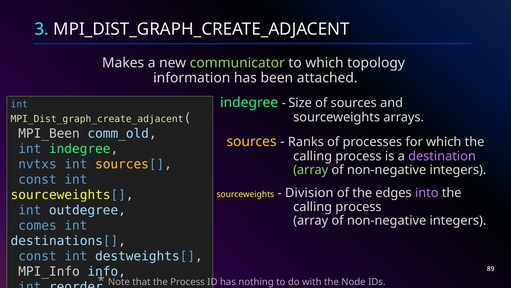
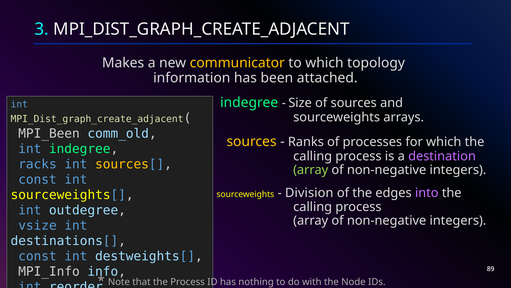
communicator colour: light green -> yellow (237, 63)
nvtxs: nvtxs -> racks (37, 164)
comes: comes -> vsize (37, 225)
